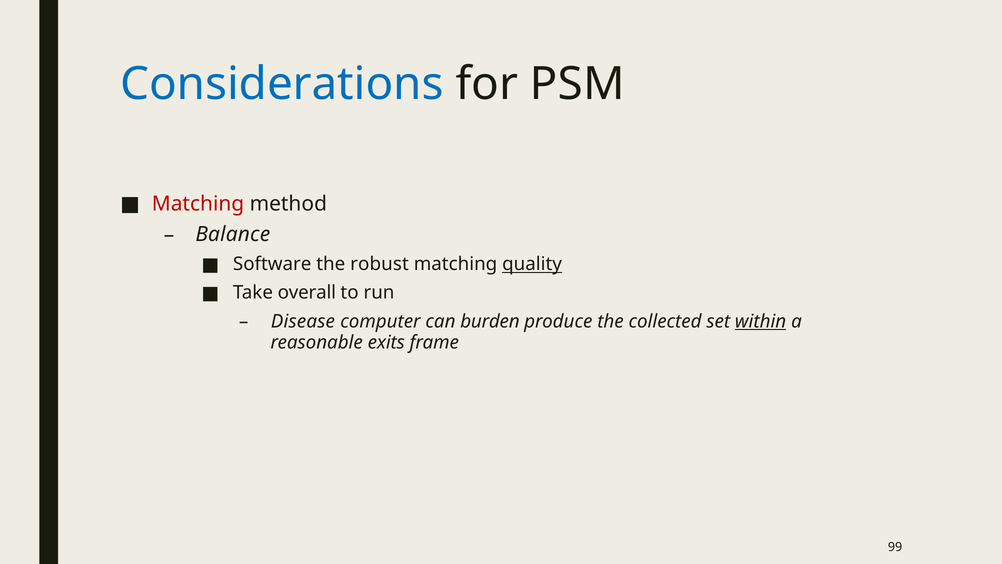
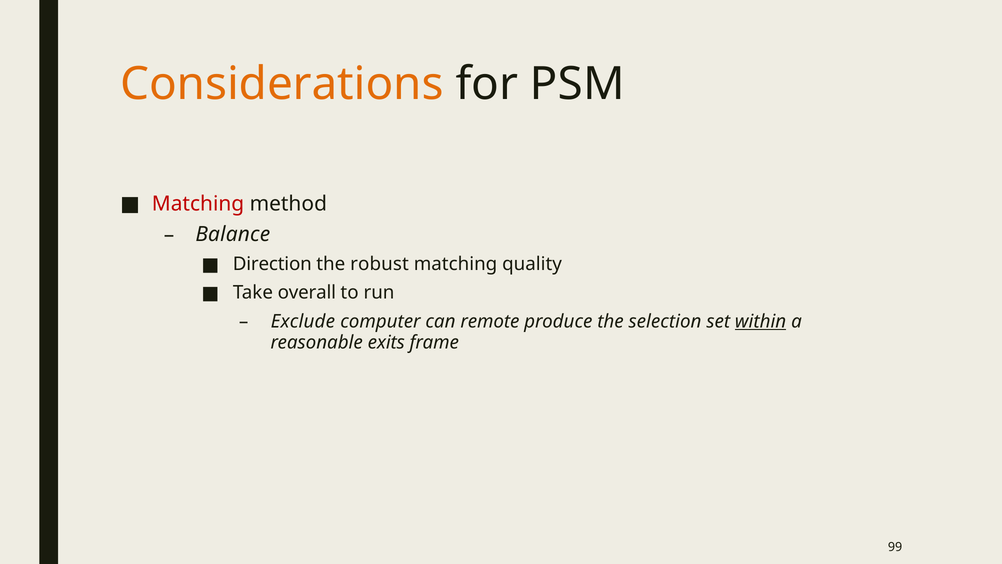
Considerations colour: blue -> orange (282, 84)
Software: Software -> Direction (272, 264)
quality underline: present -> none (532, 264)
Disease: Disease -> Exclude (303, 321)
burden: burden -> remote (490, 321)
collected: collected -> selection (665, 321)
